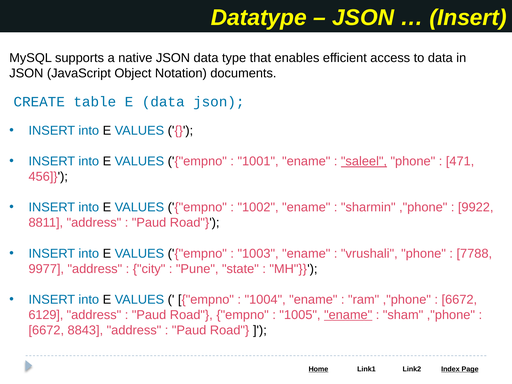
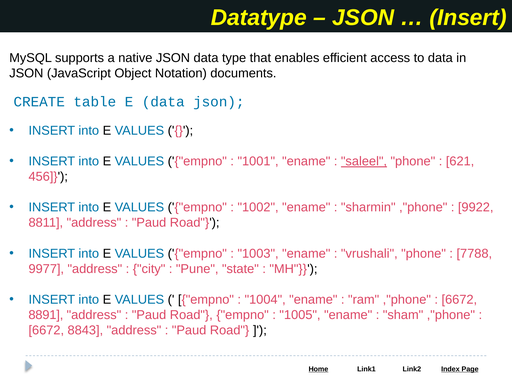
471: 471 -> 621 (460, 161)
6129: 6129 -> 8891 (46, 315)
ename underline: present -> none (348, 315)
